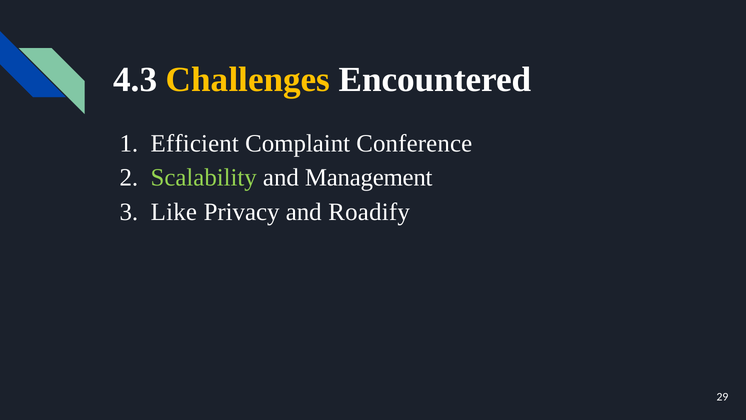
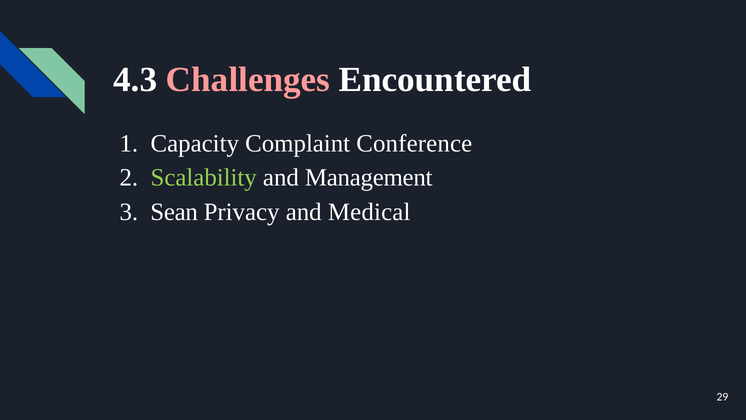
Challenges colour: yellow -> pink (248, 80)
Efficient: Efficient -> Capacity (195, 143)
Like: Like -> Sean (174, 212)
Roadify: Roadify -> Medical (369, 212)
